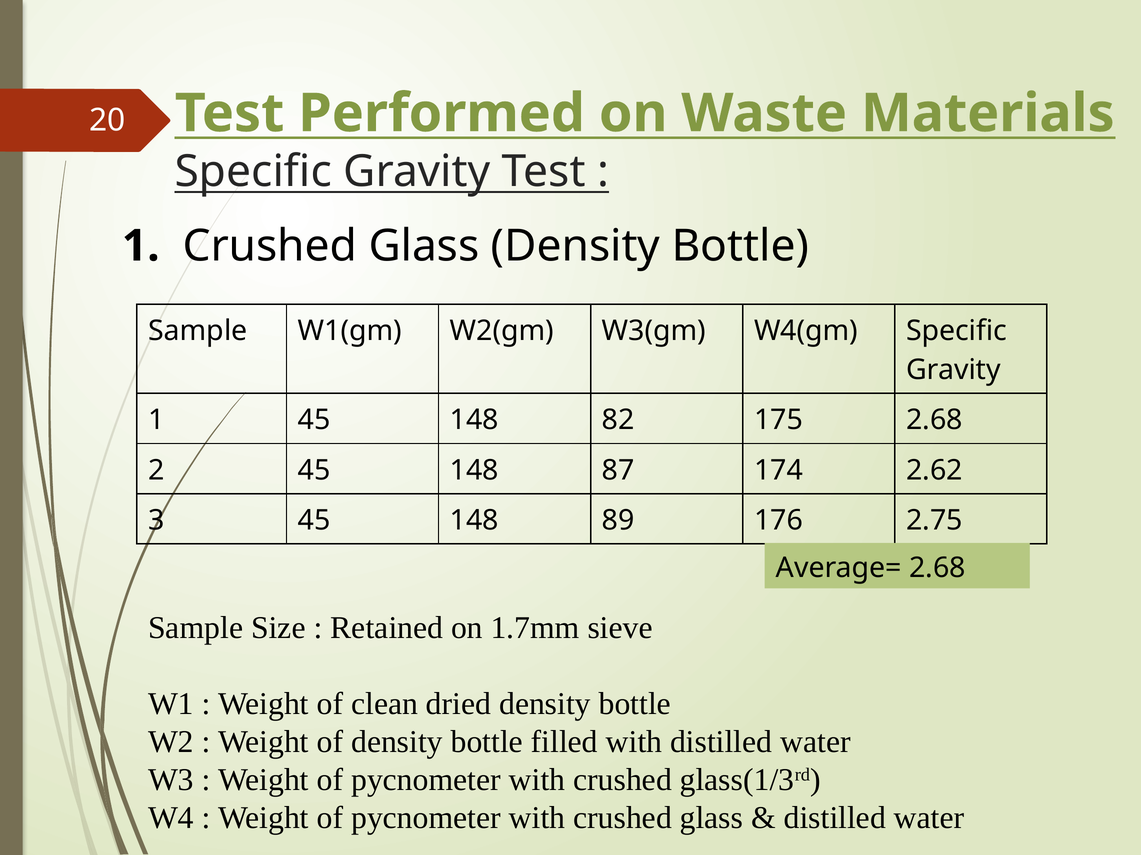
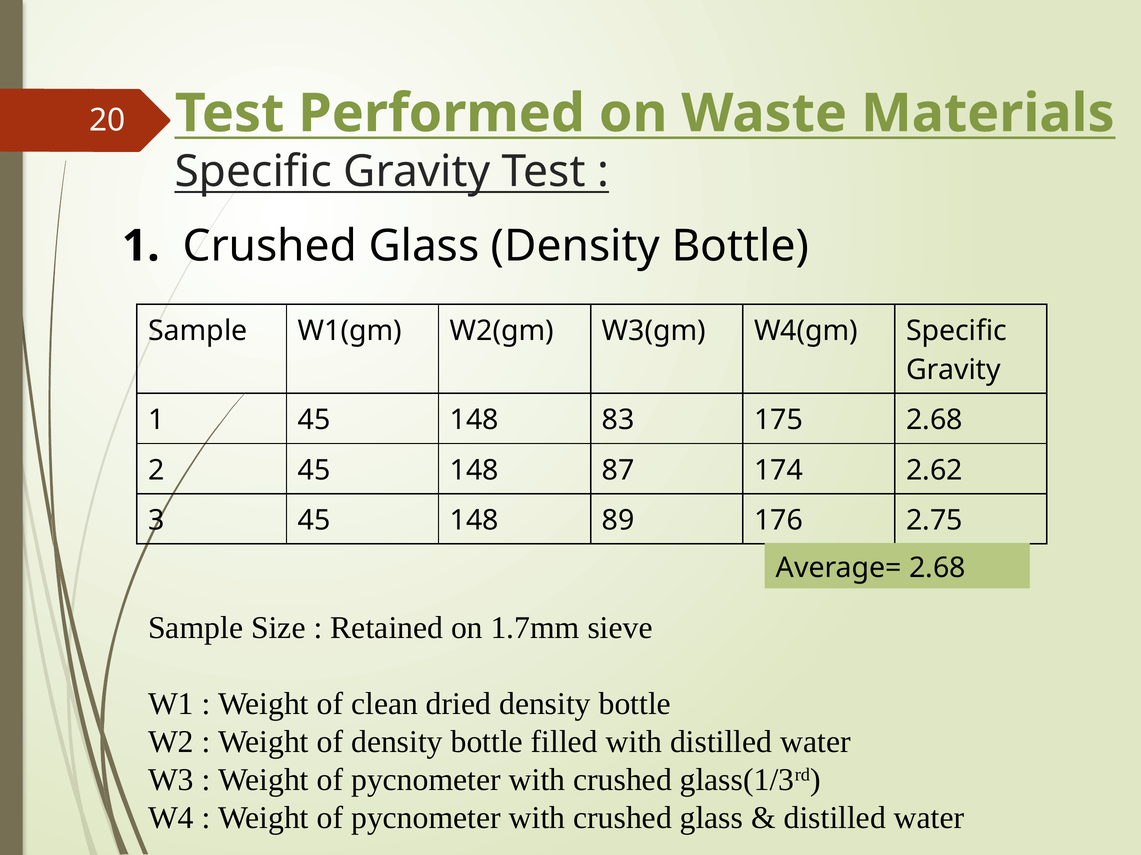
82: 82 -> 83 (618, 420)
